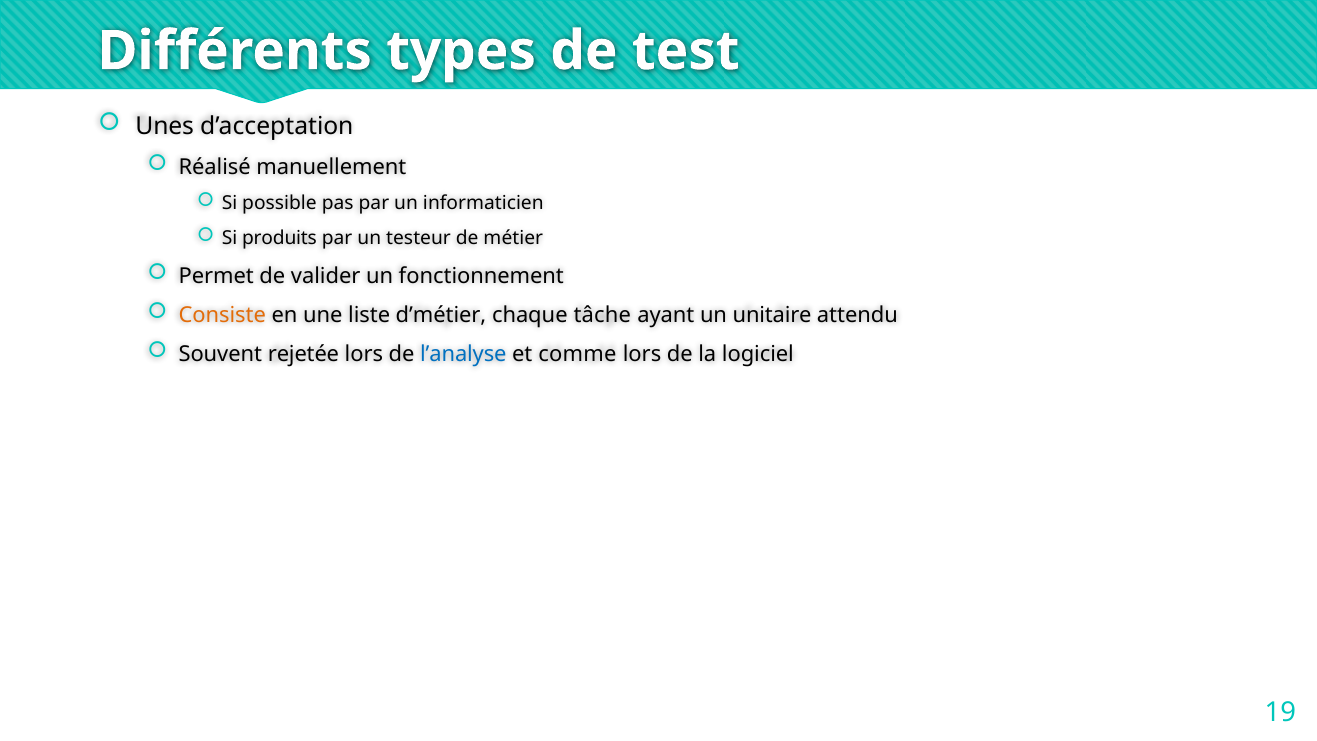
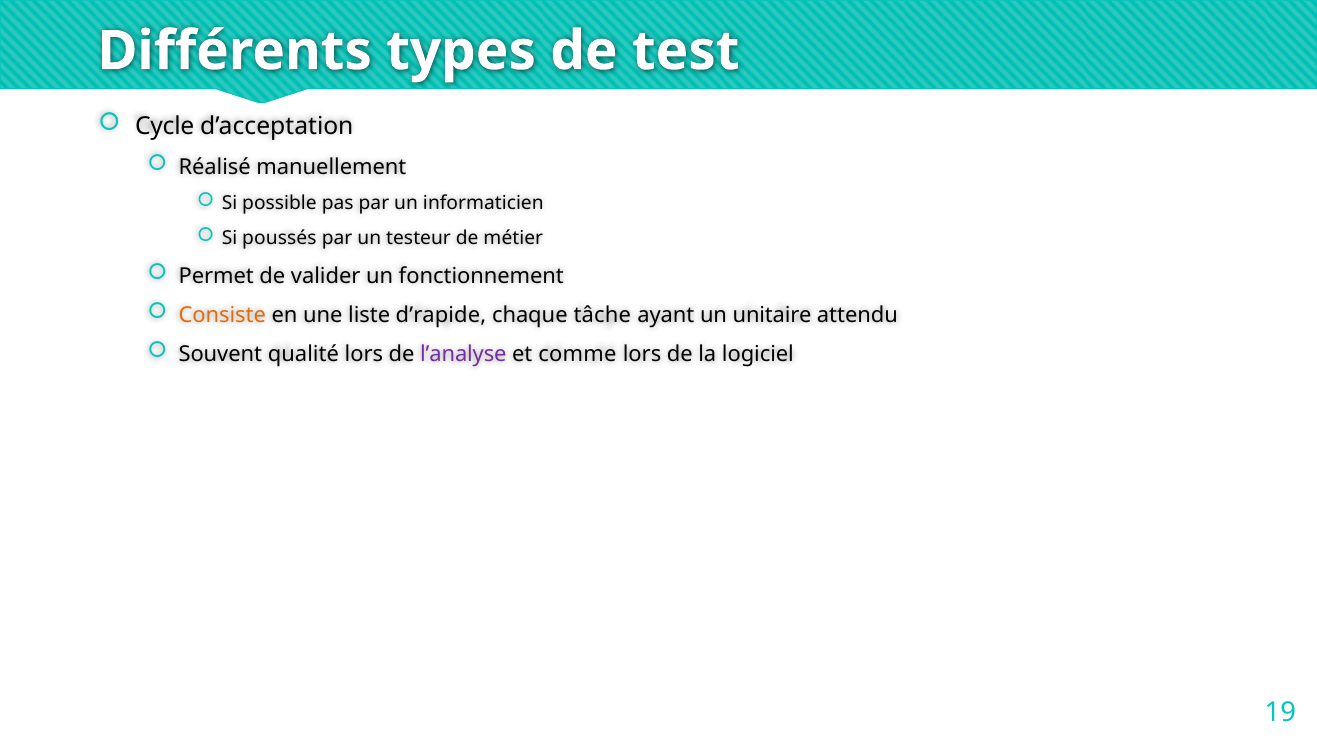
Unes: Unes -> Cycle (165, 126)
produits: produits -> poussés (279, 238)
d’métier: d’métier -> d’rapide (441, 315)
rejetée: rejetée -> qualité (303, 354)
l’analyse colour: blue -> purple (463, 354)
